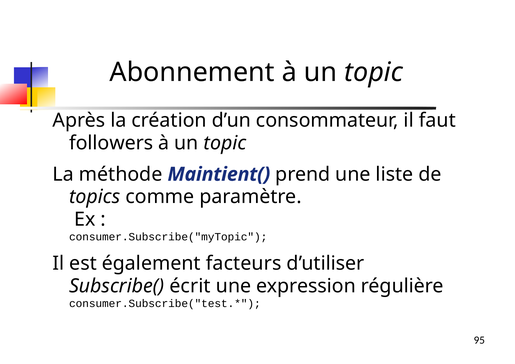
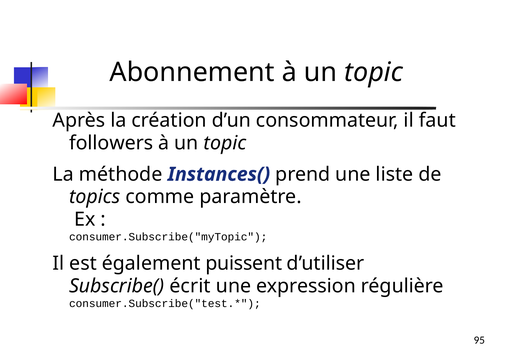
Maintient(: Maintient( -> Instances( (219, 174)
facteurs: facteurs -> puissent (244, 263)
